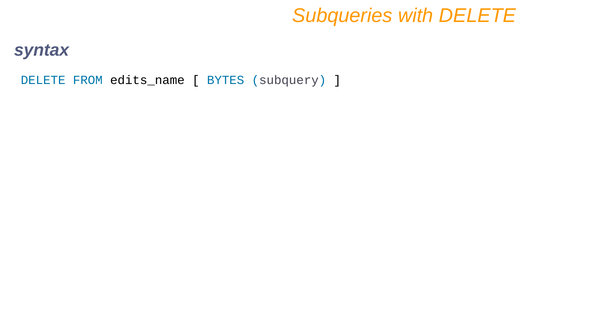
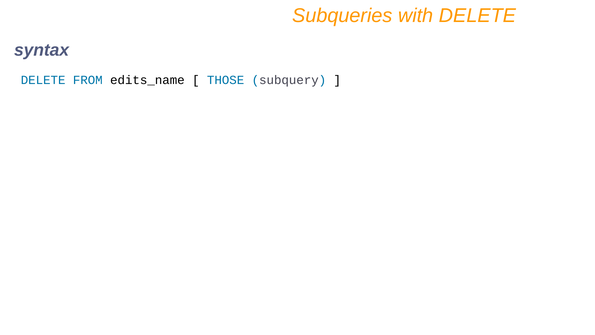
BYTES: BYTES -> THOSE (226, 80)
